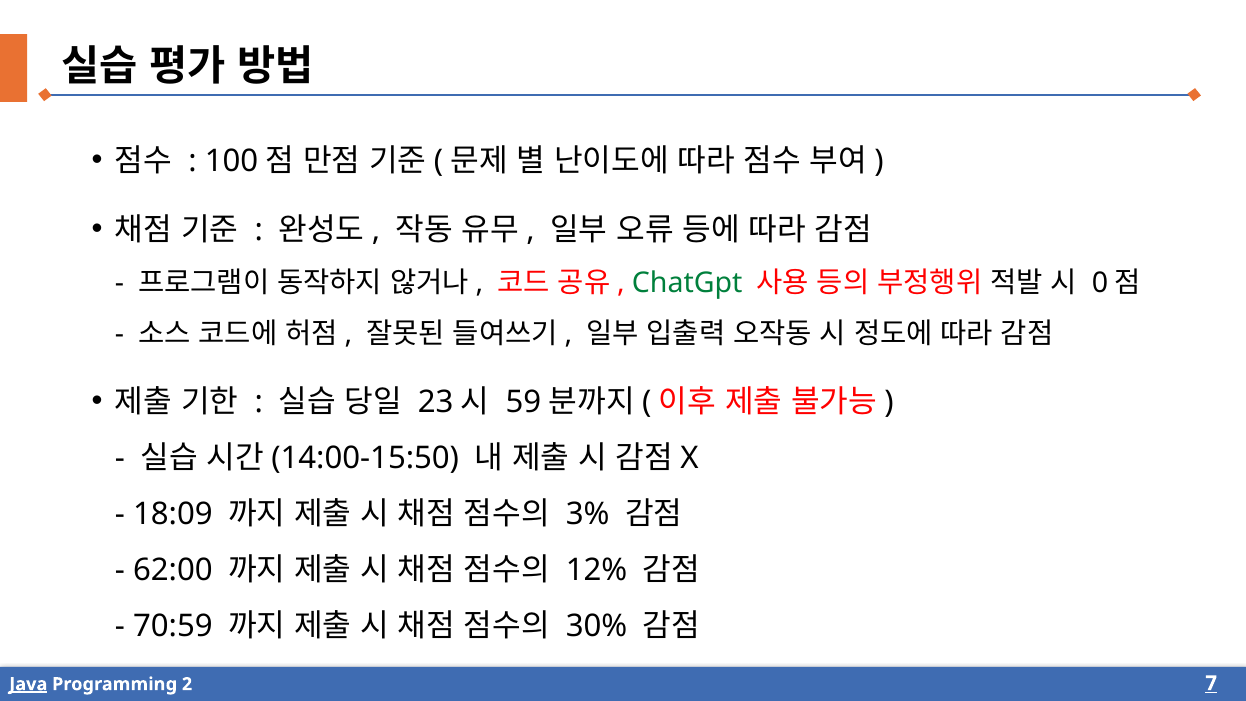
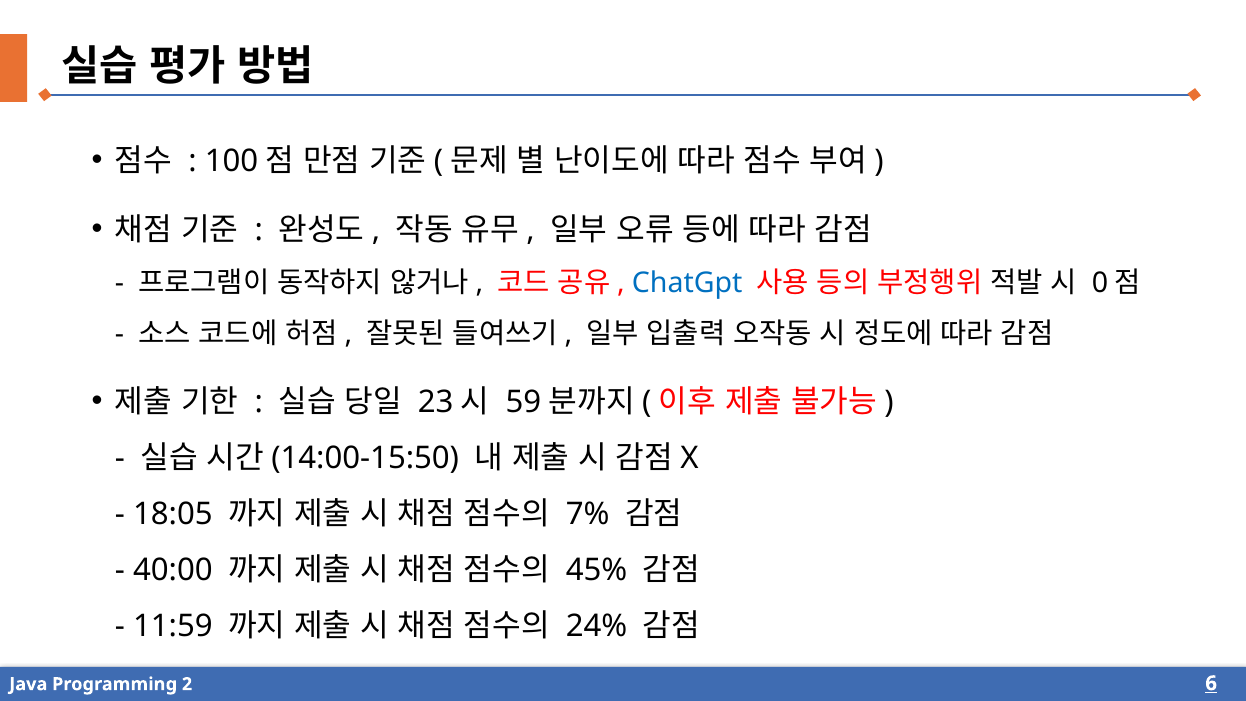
ChatGpt colour: green -> blue (687, 283)
18:09: 18:09 -> 18:05 (173, 514)
3%: 3% -> 7% (588, 514)
62:00: 62:00 -> 40:00 (173, 570)
12%: 12% -> 45% (597, 570)
70:59: 70:59 -> 11:59 (173, 626)
30%: 30% -> 24% (597, 626)
Java underline: present -> none (28, 684)
7: 7 -> 6 (1211, 683)
